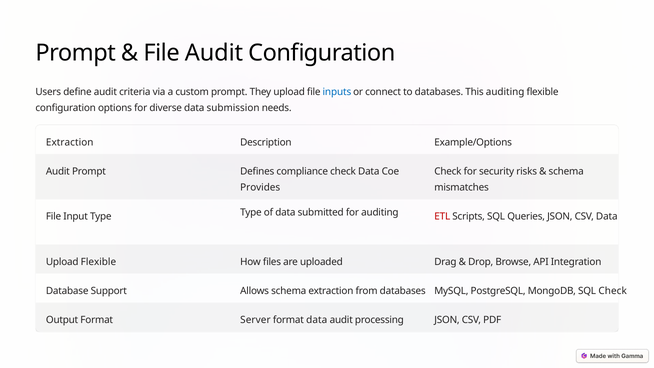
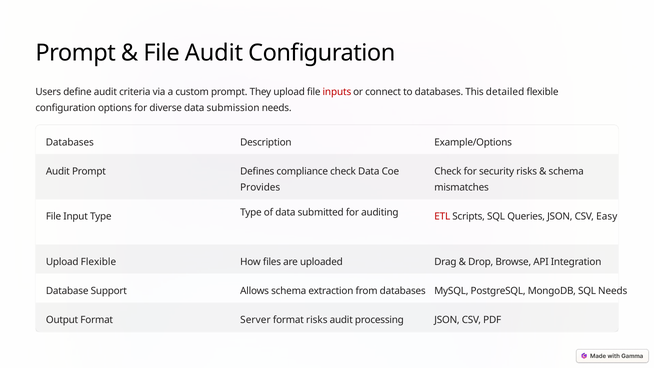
inputs colour: blue -> red (337, 92)
This auditing: auditing -> detailed (505, 92)
Extraction: Extraction -> Databases (70, 142)
CSV Data: Data -> Easy (607, 217)
SQL Check: Check -> Needs (613, 291)
format data: data -> risks (317, 320)
